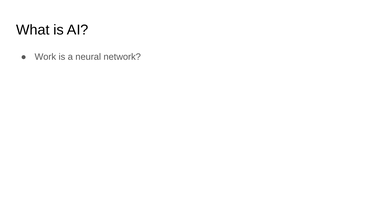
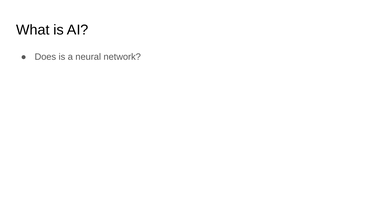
Work: Work -> Does (45, 57)
